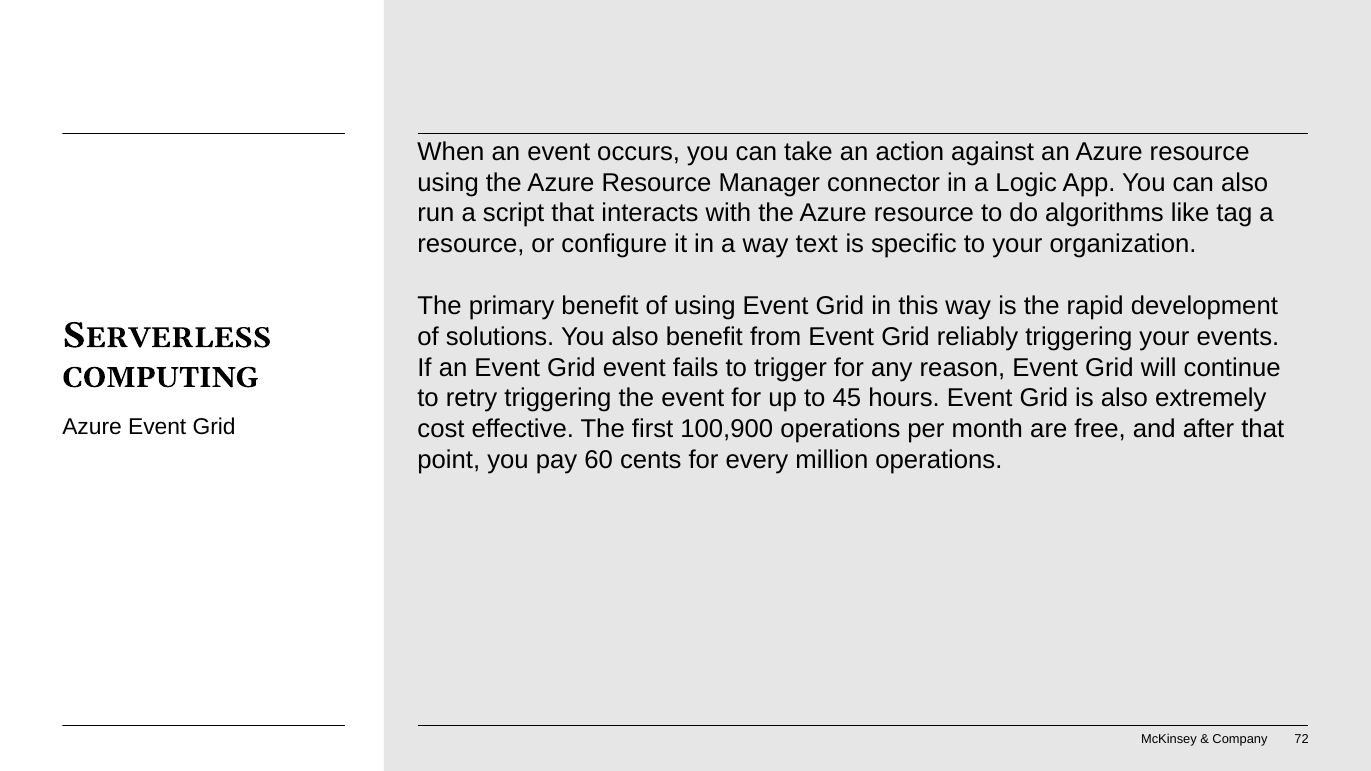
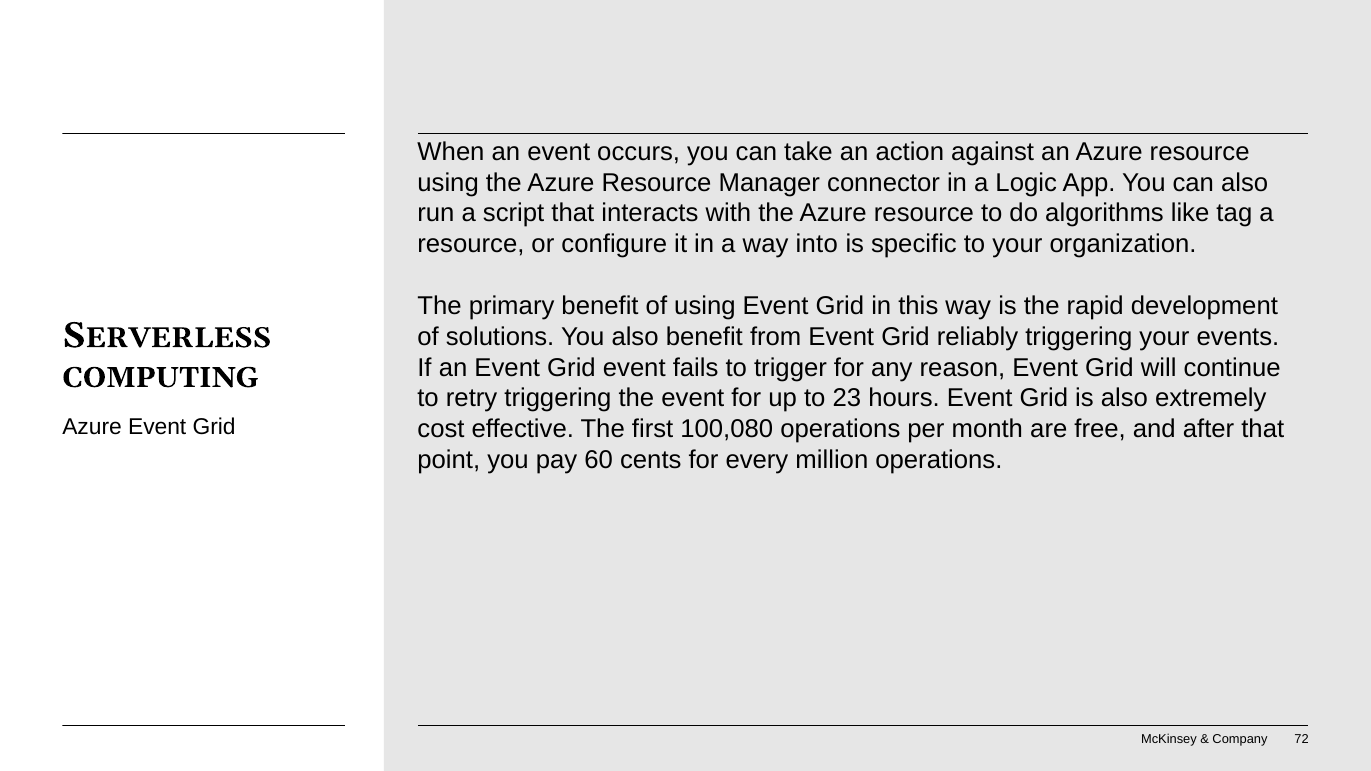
text: text -> into (817, 244)
45: 45 -> 23 (847, 399)
100,900: 100,900 -> 100,080 (727, 429)
